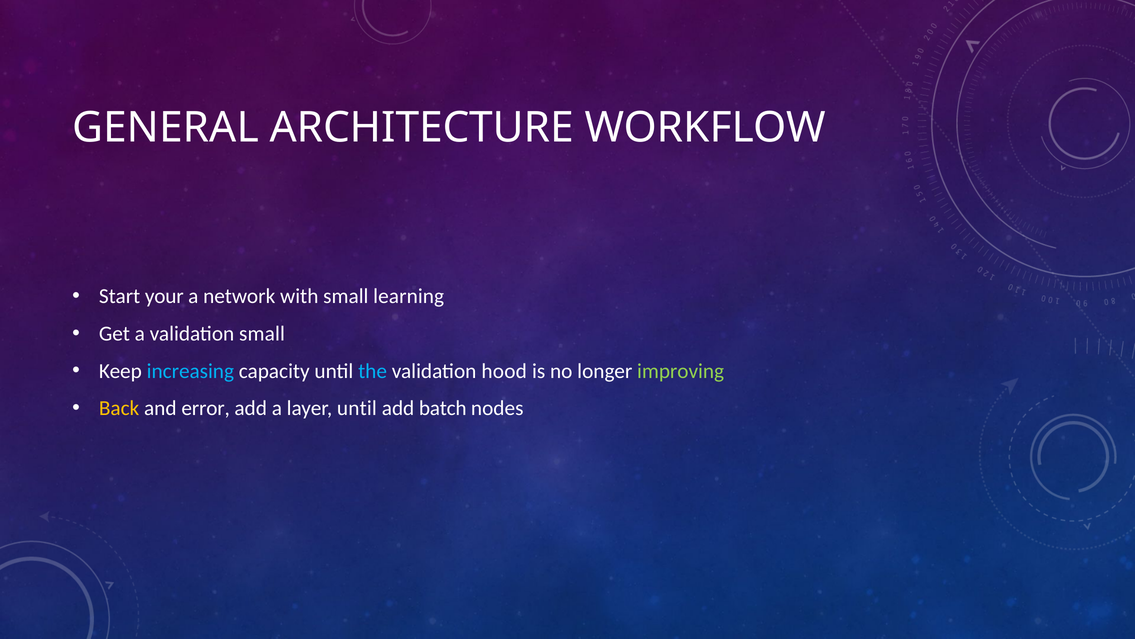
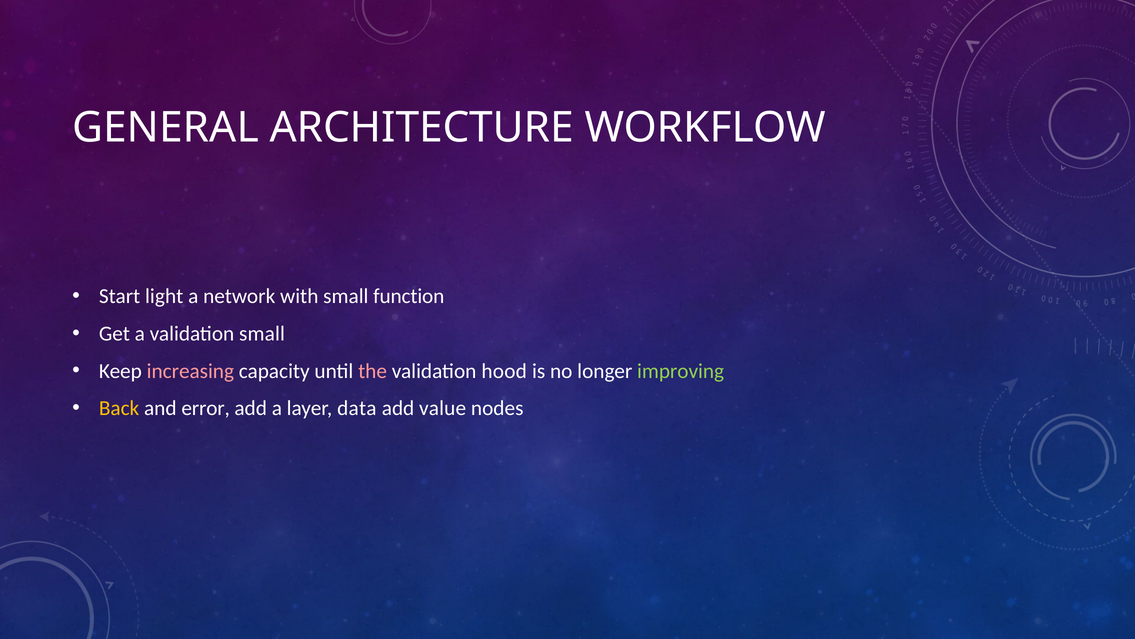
your: your -> light (164, 296)
learning: learning -> function (409, 296)
increasing colour: light blue -> pink (190, 371)
the colour: light blue -> pink (373, 371)
layer until: until -> data (357, 408)
batch: batch -> value (443, 408)
